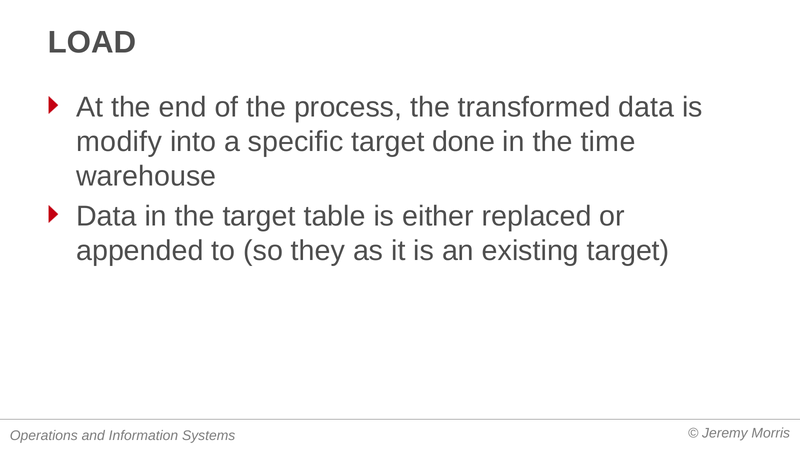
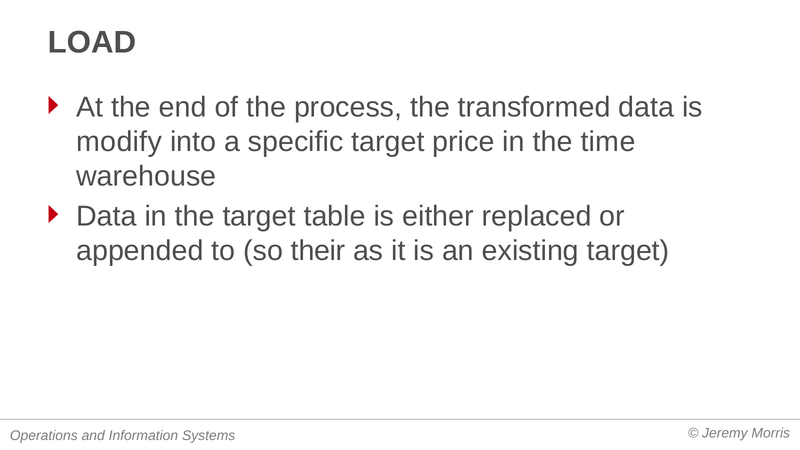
done: done -> price (463, 142)
they: they -> their (318, 251)
